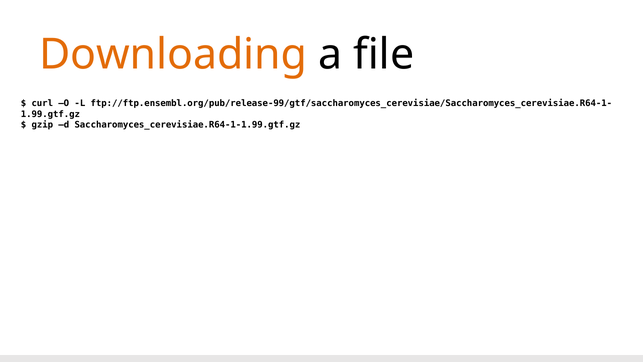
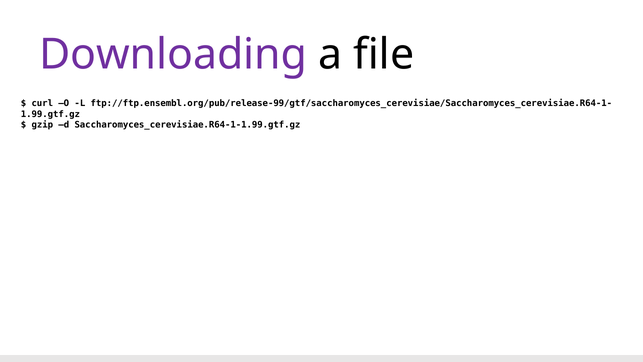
Downloading colour: orange -> purple (173, 55)
